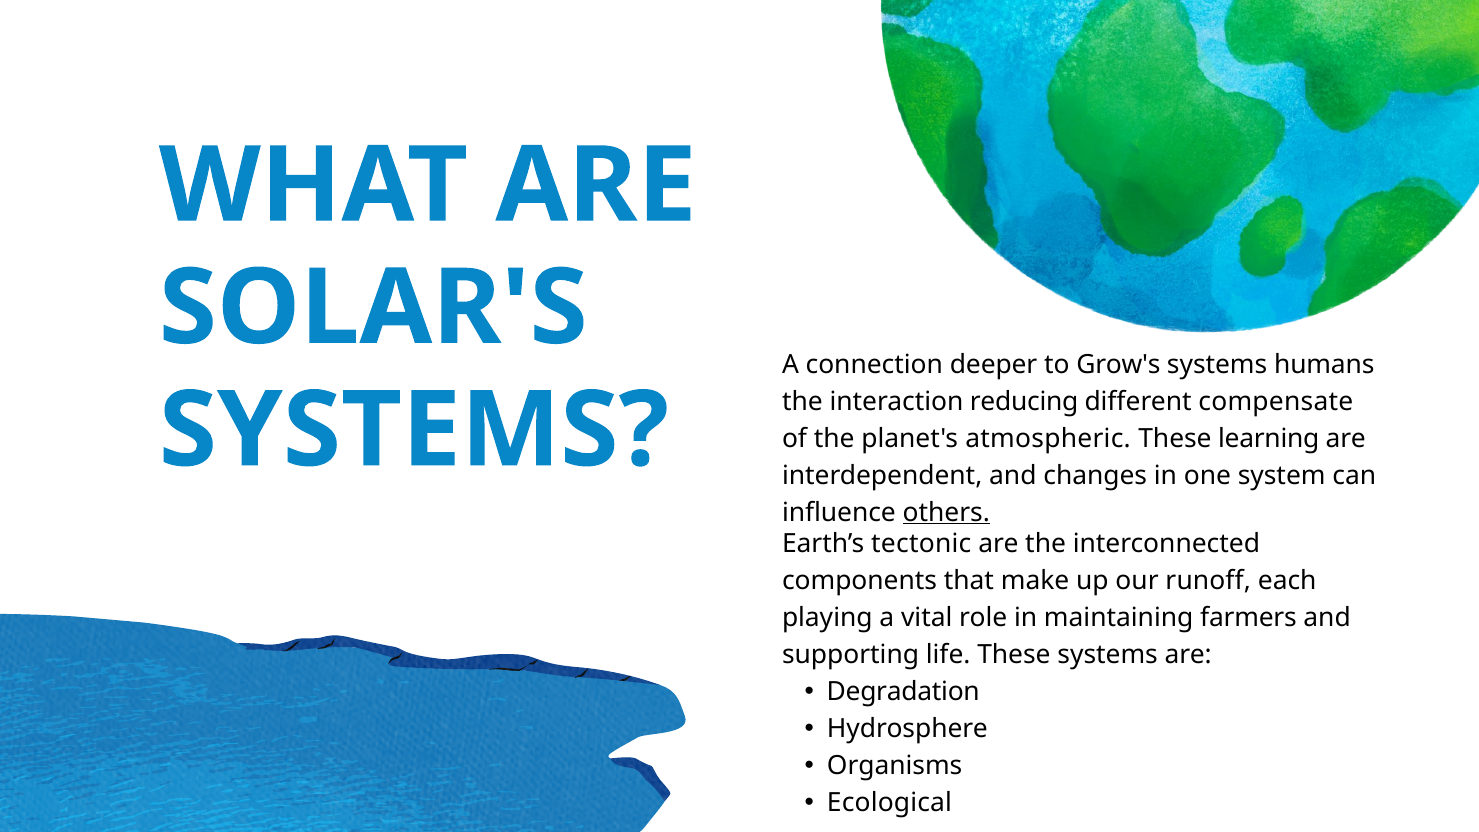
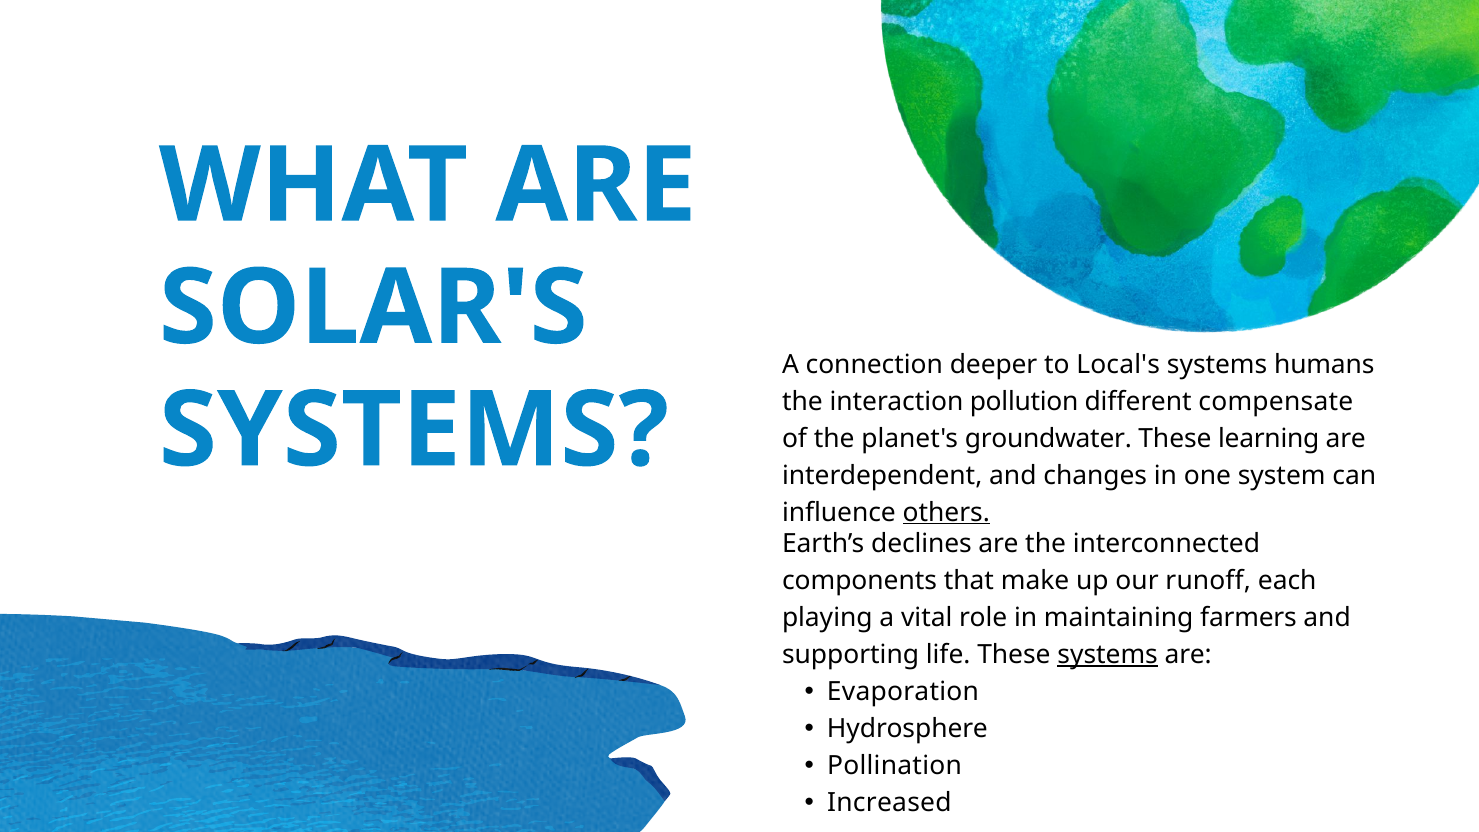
Grow's: Grow's -> Local's (1118, 364)
reducing: reducing -> pollution (1024, 401)
atmospheric: atmospheric -> groundwater (1048, 438)
tectonic: tectonic -> declines (921, 544)
systems underline: none -> present (1108, 655)
Degradation: Degradation -> Evaporation (903, 692)
Organisms: Organisms -> Pollination (895, 766)
Ecological: Ecological -> Increased (889, 803)
